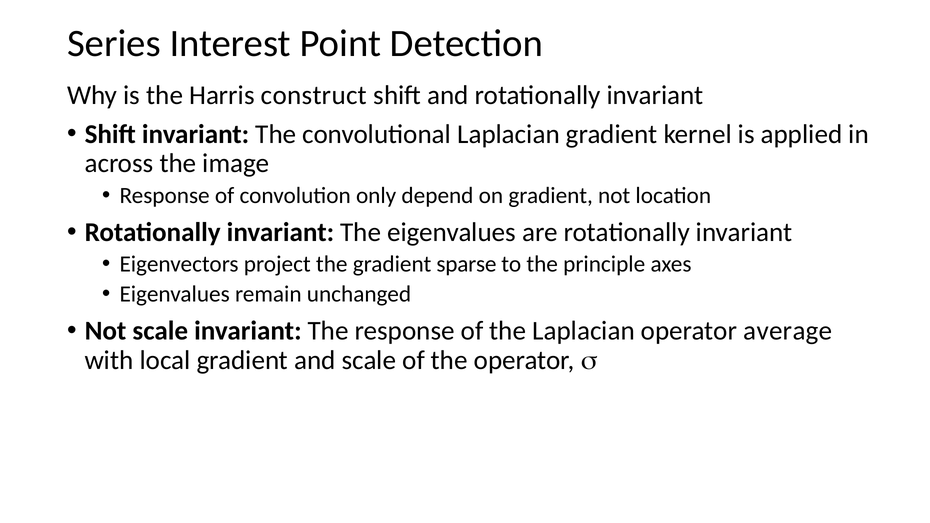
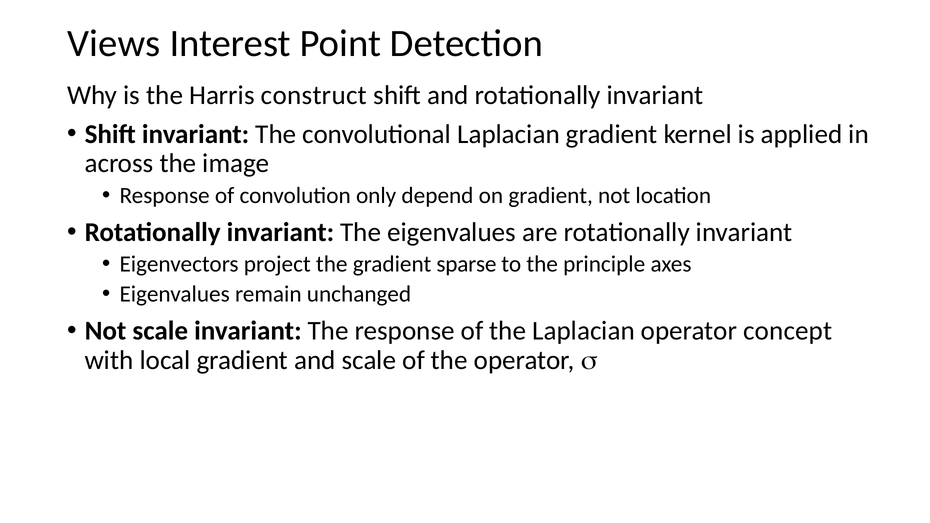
Series: Series -> Views (114, 44)
average: average -> concept (788, 331)
